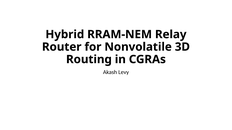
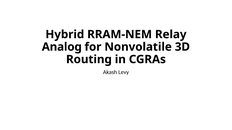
Router: Router -> Analog (62, 47)
